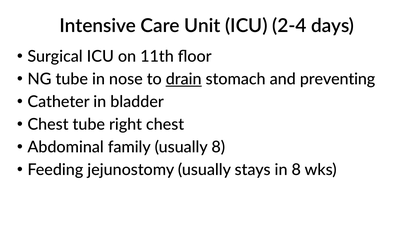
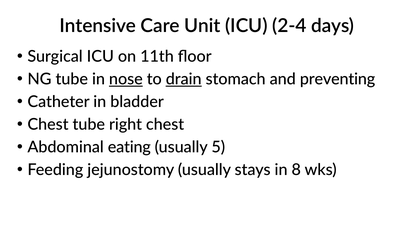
nose underline: none -> present (126, 79)
family: family -> eating (129, 147)
usually 8: 8 -> 5 (218, 147)
